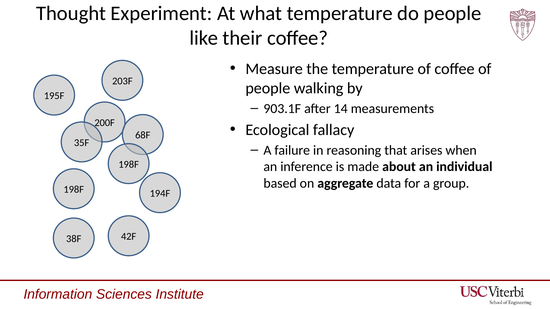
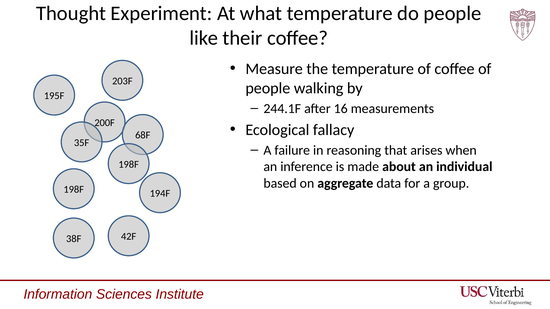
903.1F: 903.1F -> 244.1F (282, 109)
14: 14 -> 16 (341, 109)
